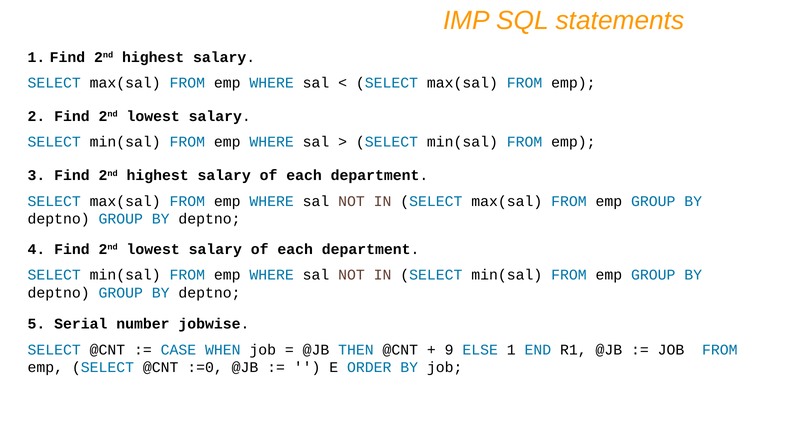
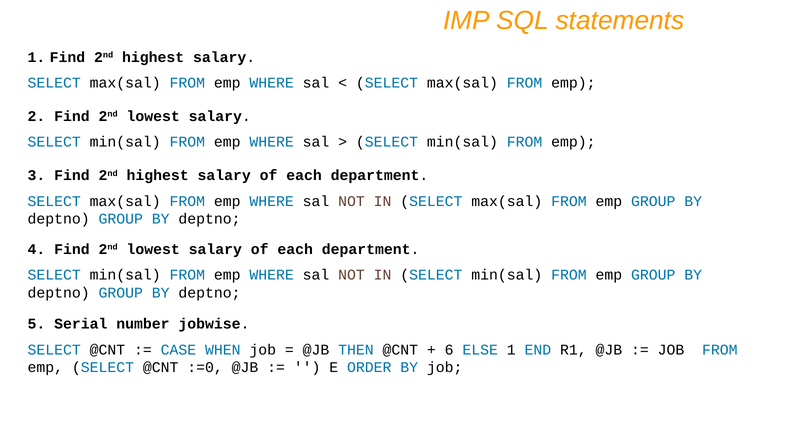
9: 9 -> 6 (449, 350)
